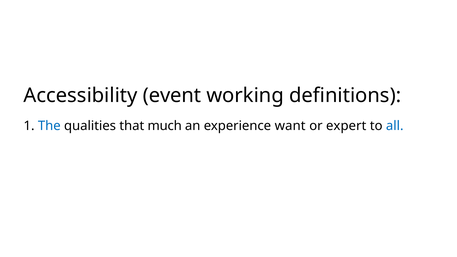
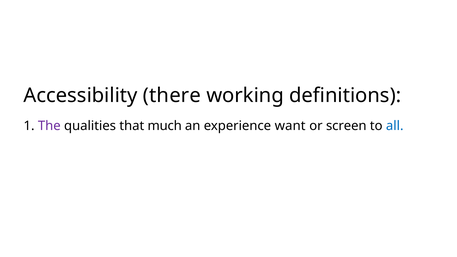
event: event -> there (172, 95)
The colour: blue -> purple (49, 126)
expert: expert -> screen (346, 126)
